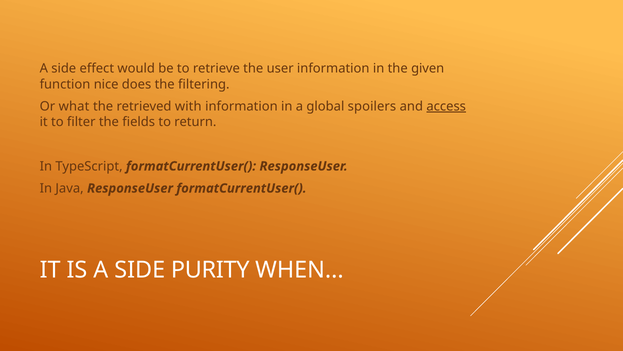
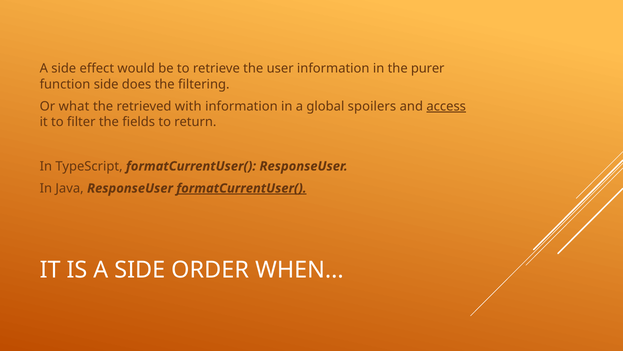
given: given -> purer (428, 69)
function nice: nice -> side (106, 84)
formatCurrentUser( underline: none -> present (241, 188)
PURITY: PURITY -> ORDER (210, 269)
